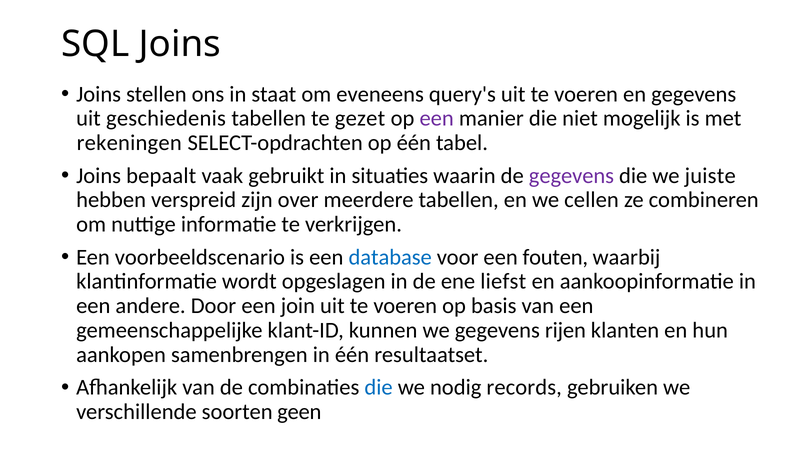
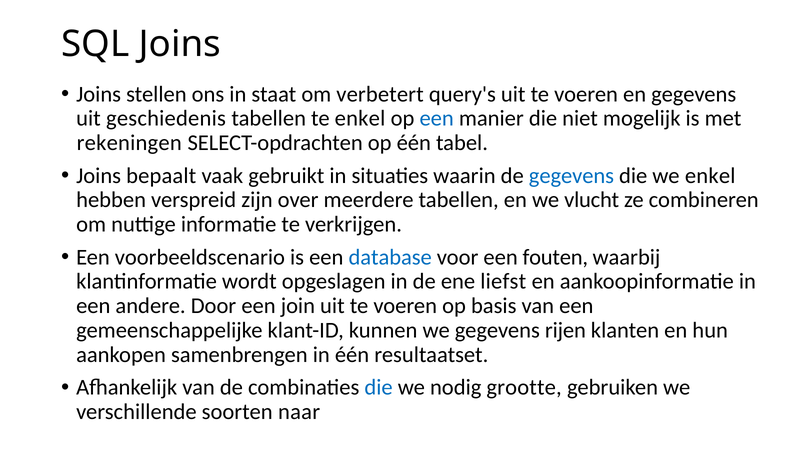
eveneens: eveneens -> verbetert (380, 94)
te gezet: gezet -> enkel (360, 118)
een colour: purple -> blue (437, 118)
gegevens colour: purple -> blue (571, 176)
we juiste: juiste -> enkel (710, 176)
cellen: cellen -> vlucht (592, 200)
records: records -> grootte (524, 387)
geen: geen -> naar (299, 412)
